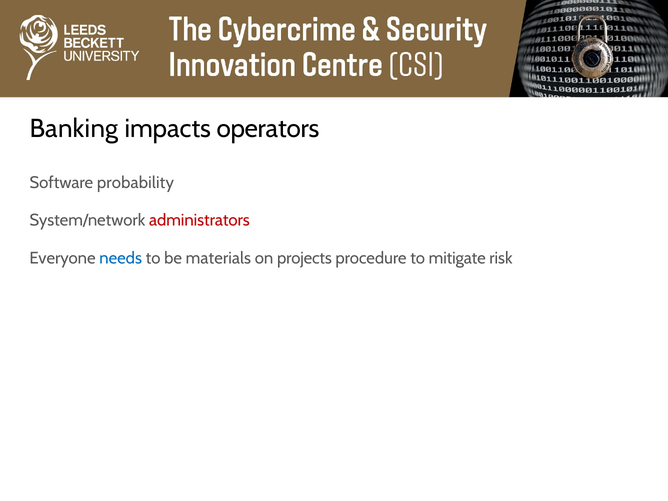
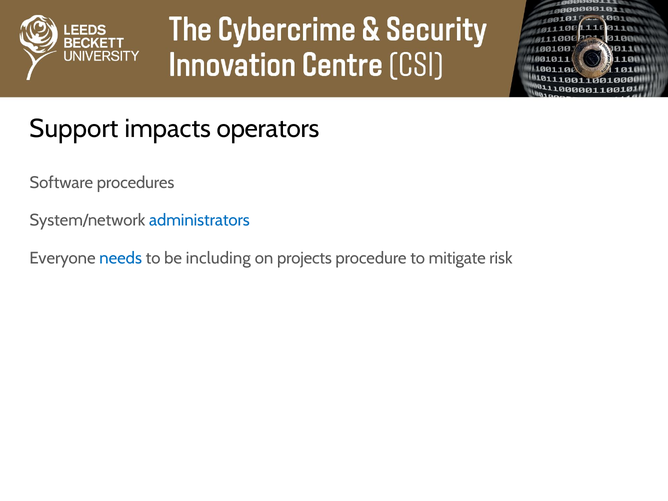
Banking: Banking -> Support (74, 129)
probability: probability -> procedures (136, 183)
administrators colour: red -> blue (199, 220)
materials: materials -> including (218, 258)
